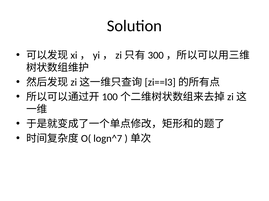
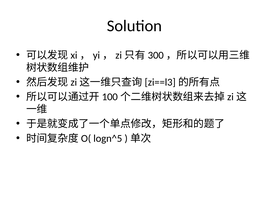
logn^7: logn^7 -> logn^5 (108, 139)
